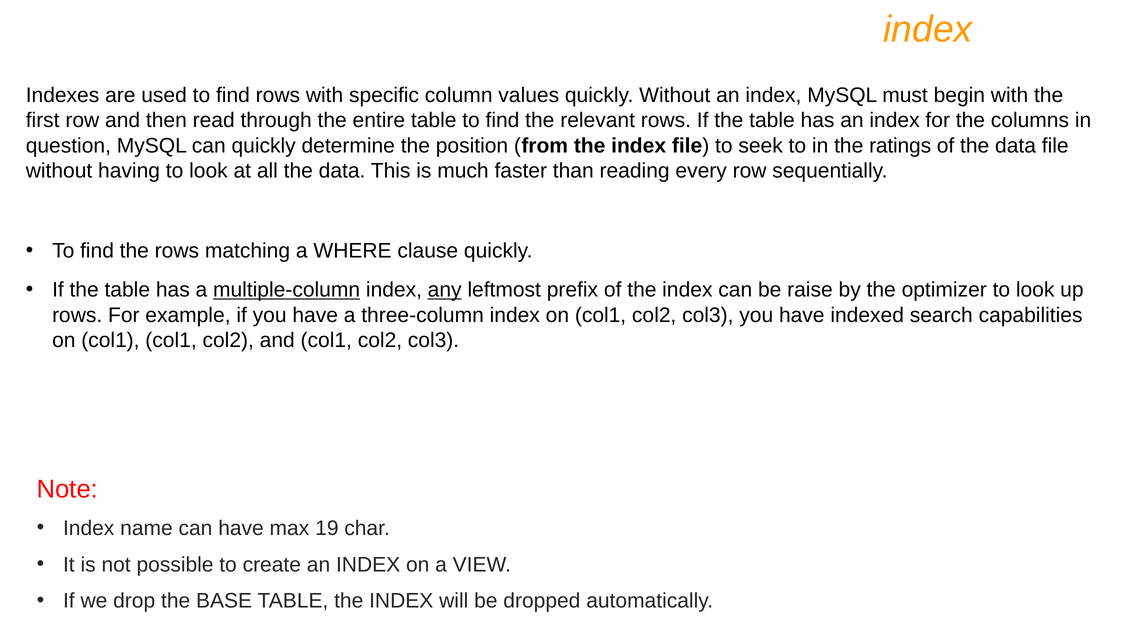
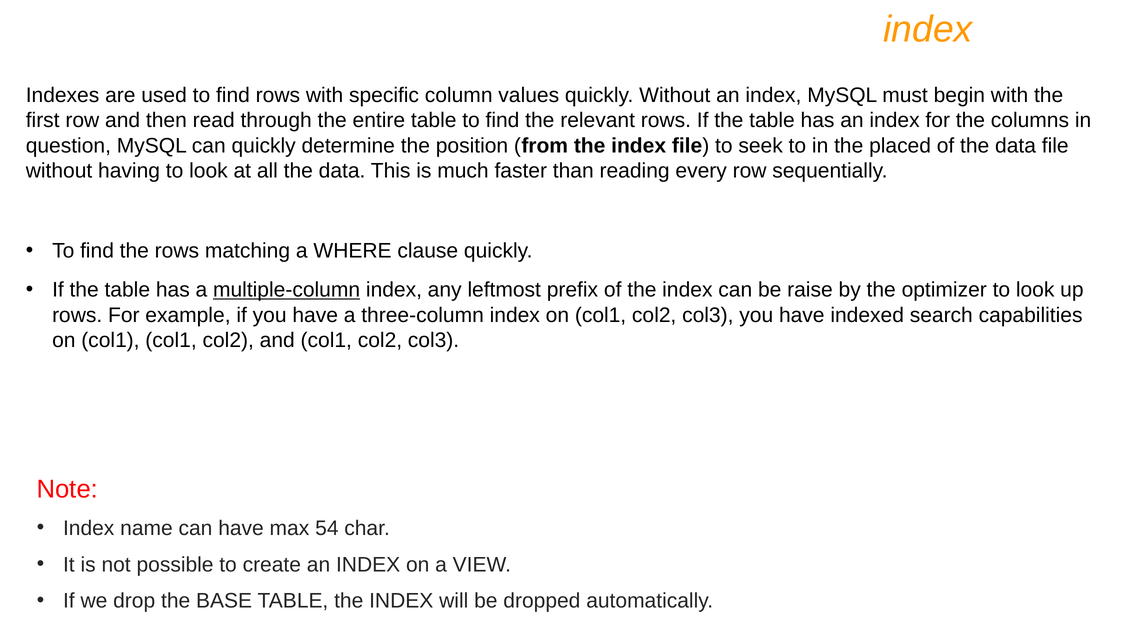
ratings: ratings -> placed (900, 146)
any underline: present -> none (445, 290)
19: 19 -> 54 (327, 528)
